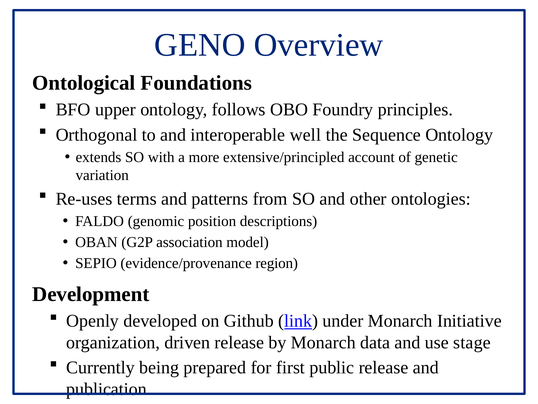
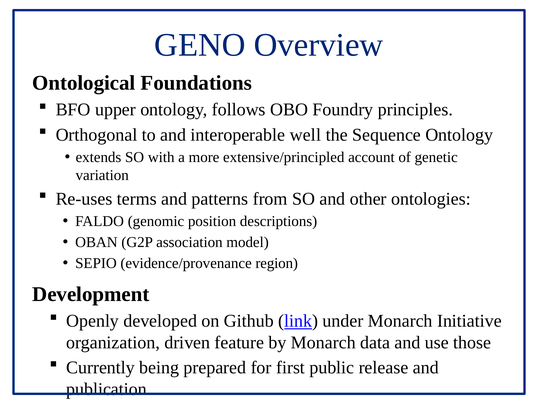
driven release: release -> feature (239, 342)
stage: stage -> those (472, 342)
